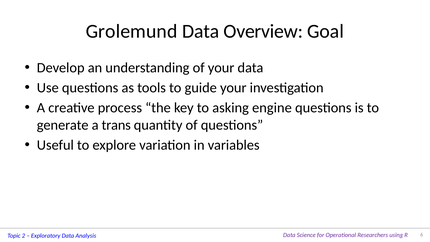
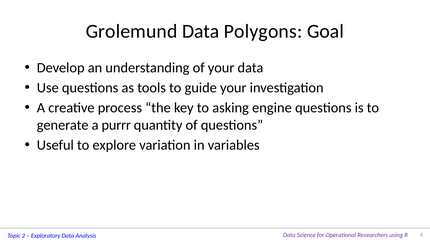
Overview: Overview -> Polygons (263, 31)
trans: trans -> purrr (116, 125)
